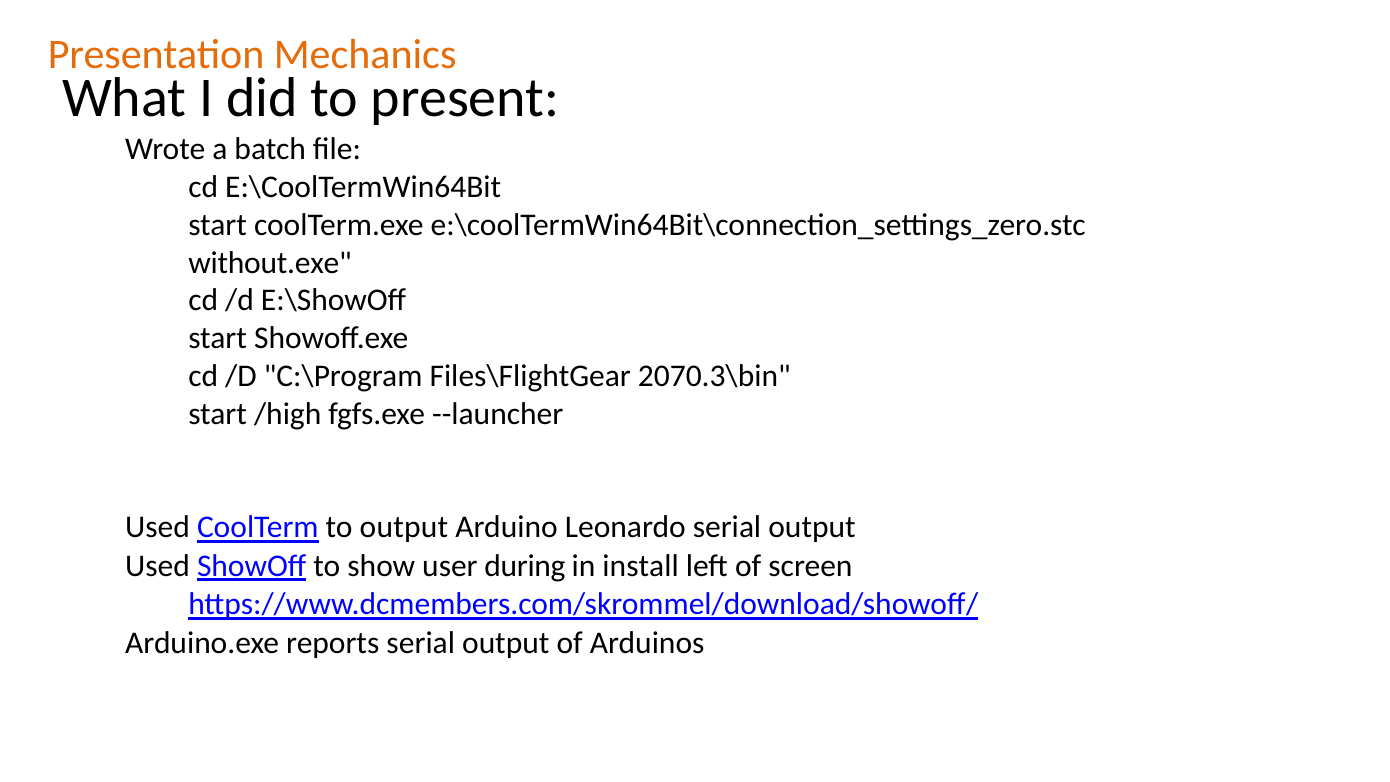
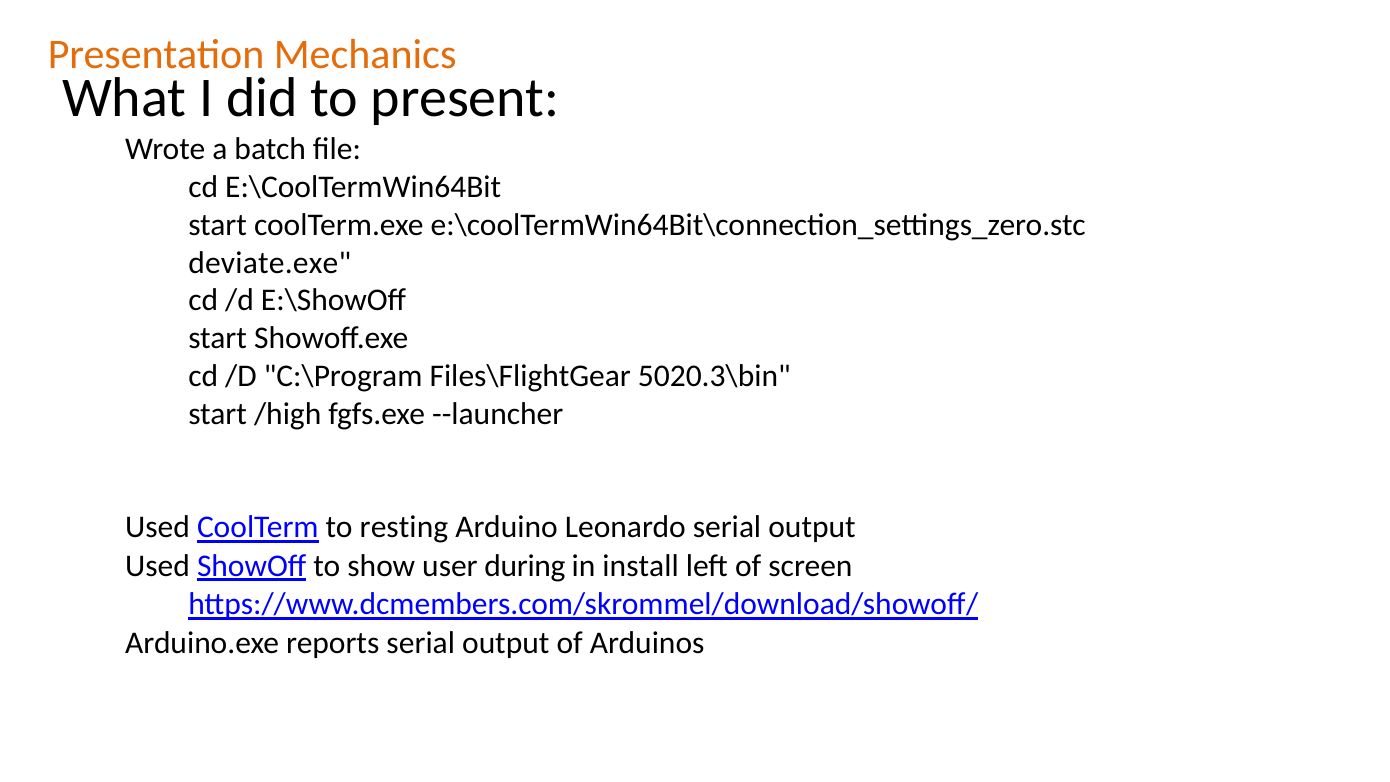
without.exe: without.exe -> deviate.exe (270, 263)
2070.3\bin: 2070.3\bin -> 5020.3\bin (714, 376)
to output: output -> resting (404, 527)
